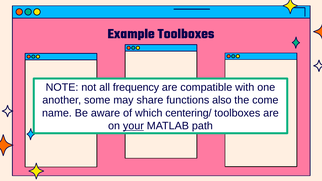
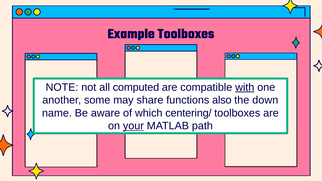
frequency: frequency -> computed (136, 87)
with underline: none -> present (245, 87)
come: come -> down (265, 100)
